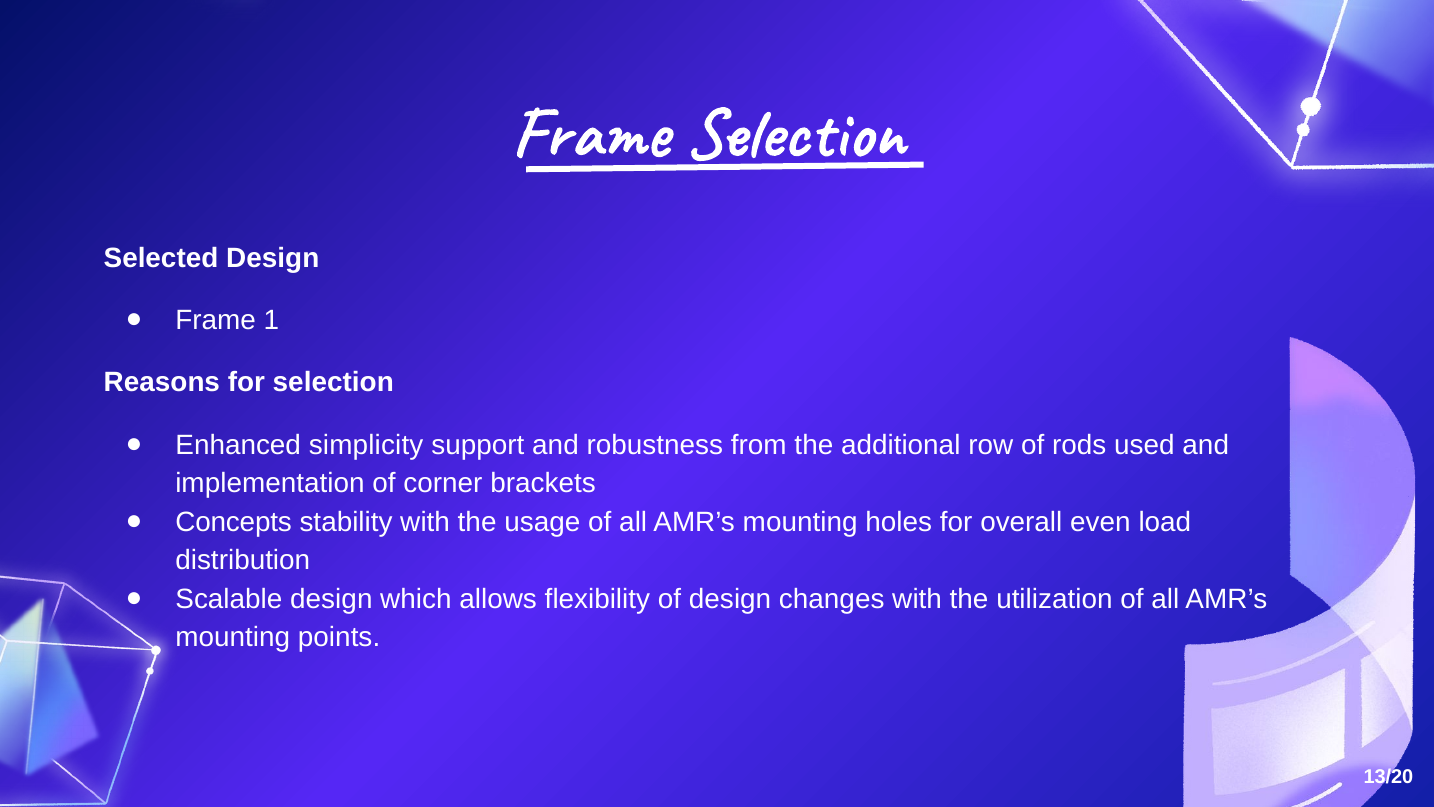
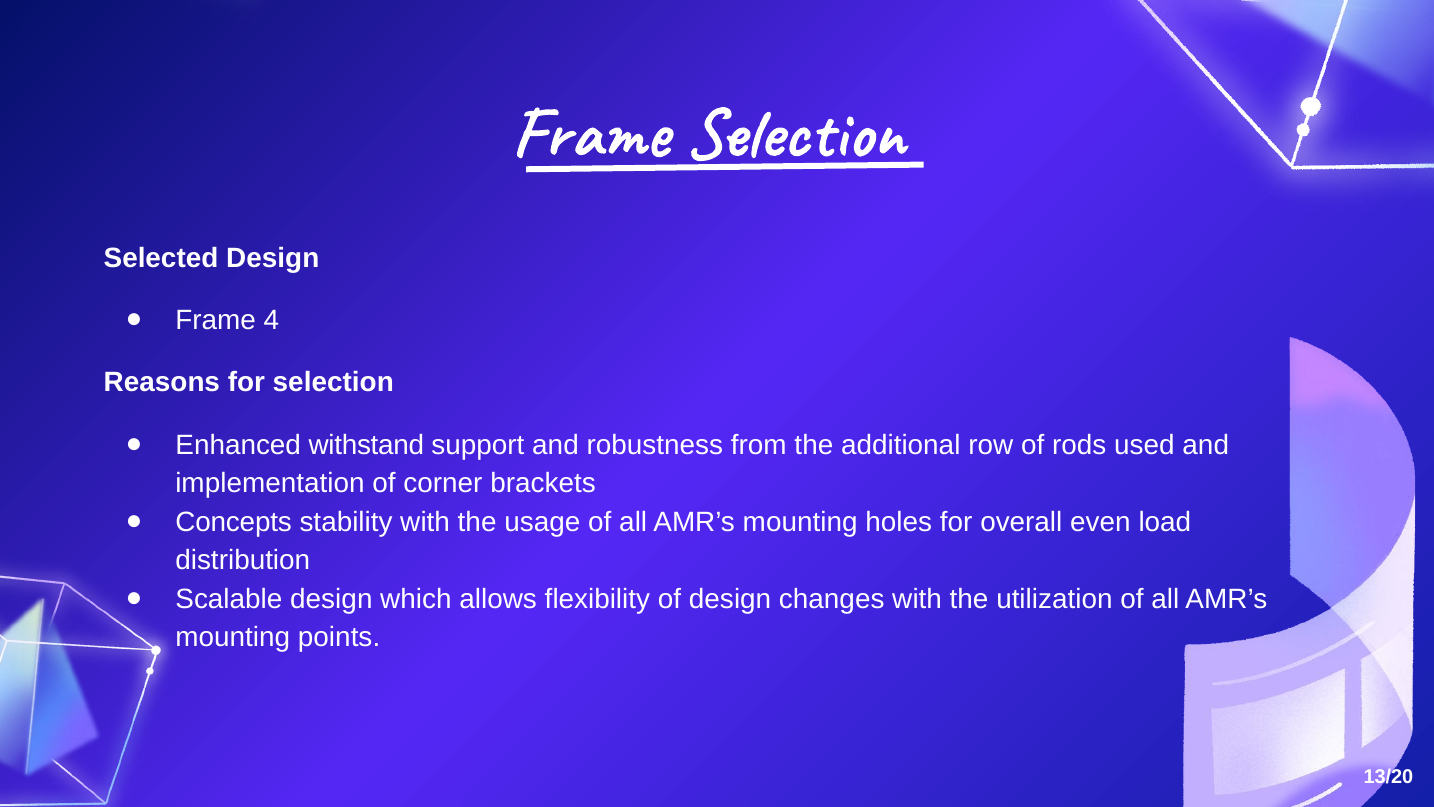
1: 1 -> 4 (271, 320)
simplicity: simplicity -> withstand (366, 445)
